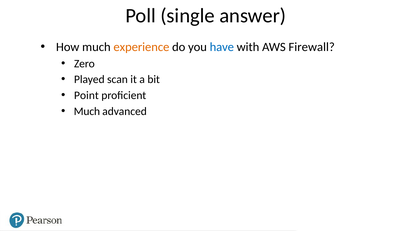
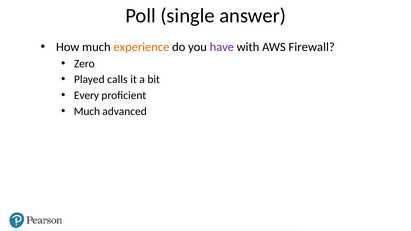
have colour: blue -> purple (222, 47)
scan: scan -> calls (117, 80)
Point: Point -> Every (87, 96)
